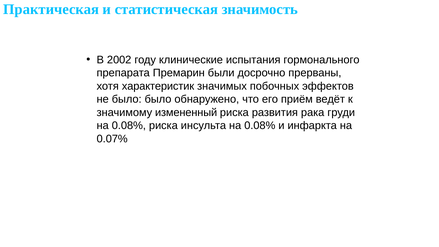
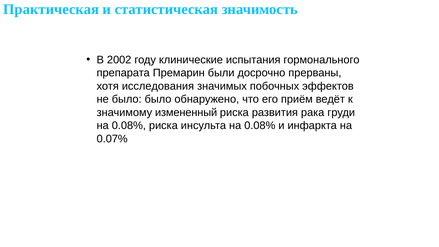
характеристик: характеристик -> исследования (158, 86)
